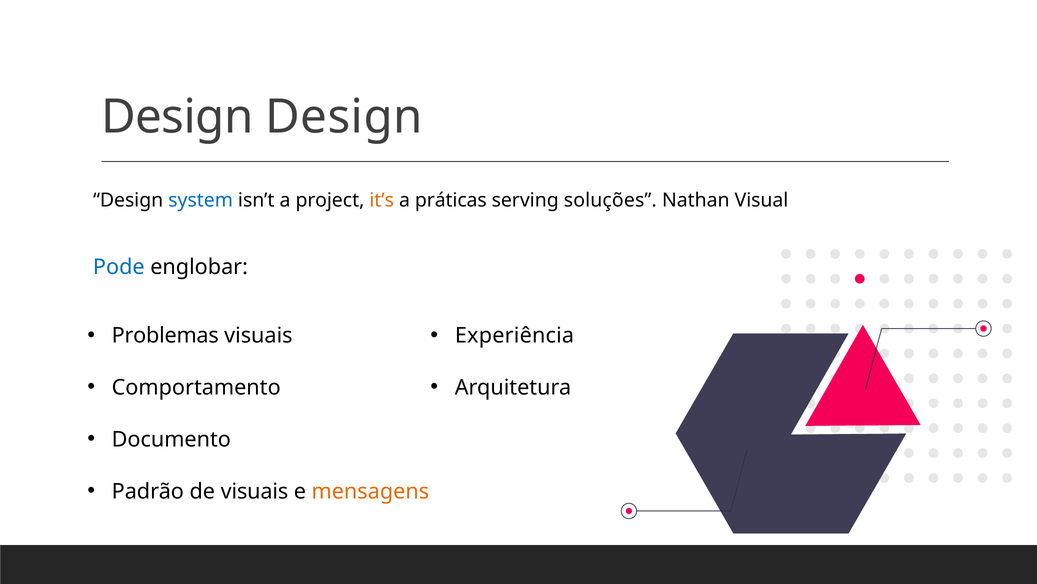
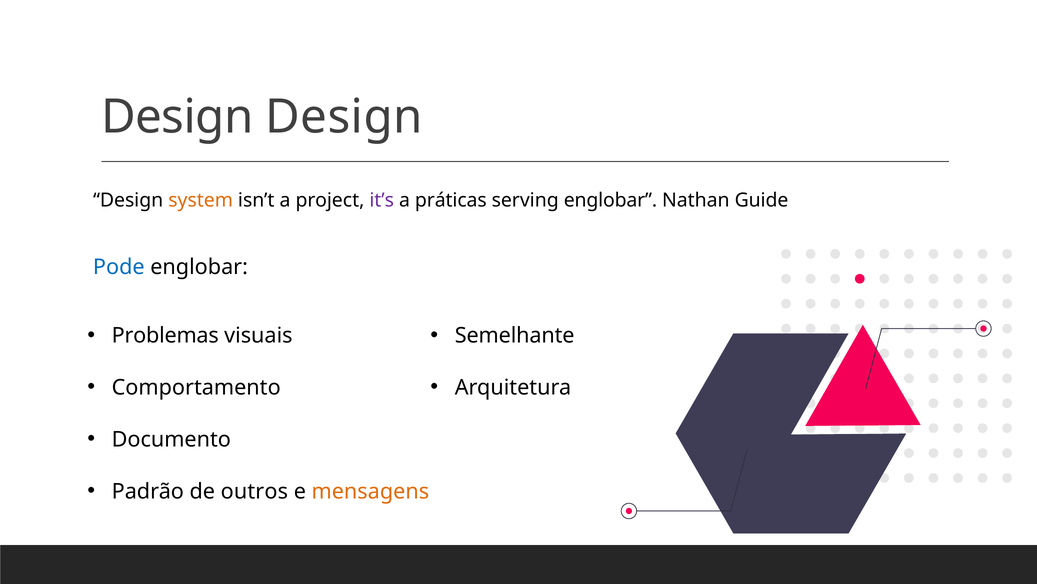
system colour: blue -> orange (201, 200)
it’s colour: orange -> purple (382, 200)
serving soluções: soluções -> englobar (610, 200)
Visual: Visual -> Guide (762, 200)
Experiência: Experiência -> Semelhante (515, 335)
de visuais: visuais -> outros (254, 491)
